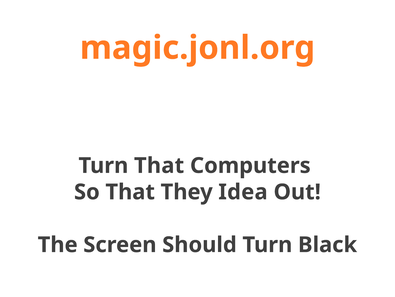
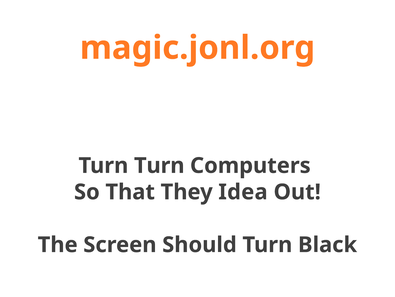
Turn That: That -> Turn (159, 165)
